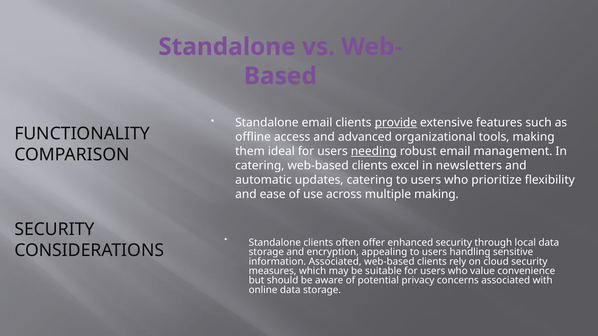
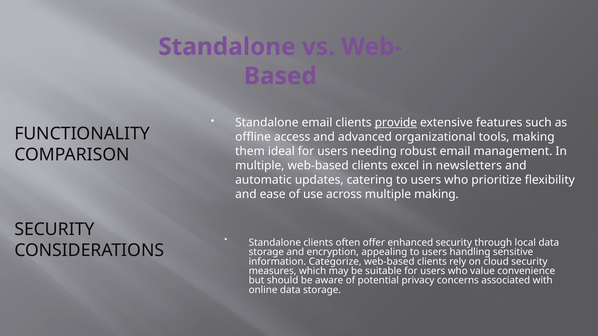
needing underline: present -> none (374, 151)
catering: catering -> multiple (260, 166)
information Associated: Associated -> Categorize (335, 262)
